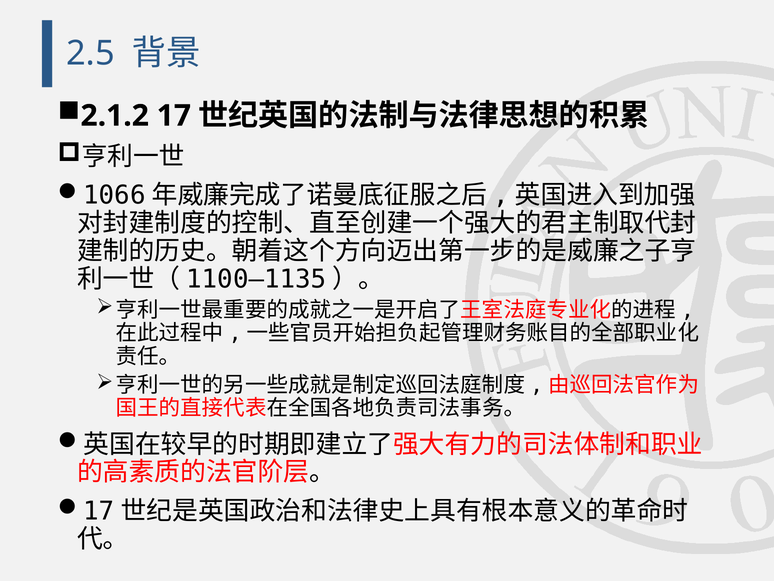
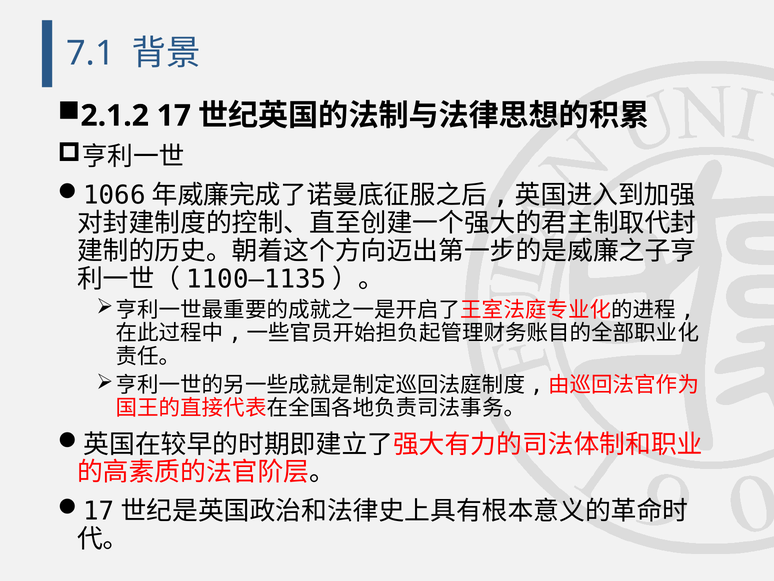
2.5: 2.5 -> 7.1 (90, 54)
